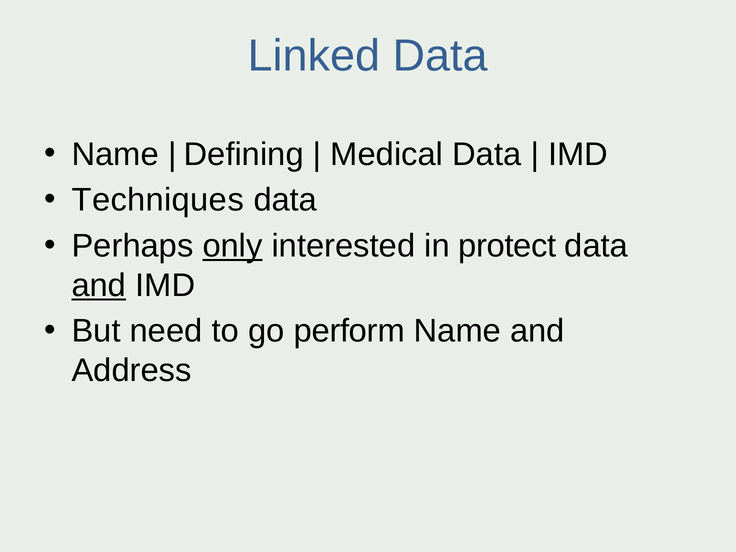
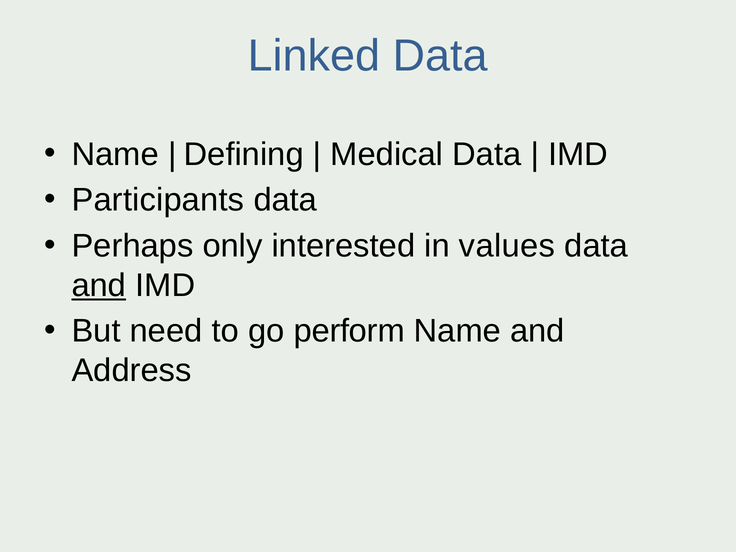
Techniques: Techniques -> Participants (158, 200)
only underline: present -> none (233, 246)
protect: protect -> values (507, 246)
